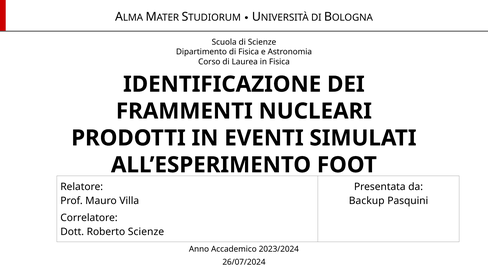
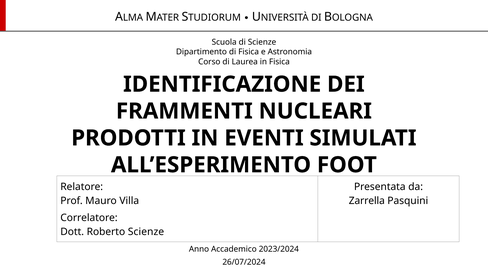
Backup: Backup -> Zarrella (367, 201)
